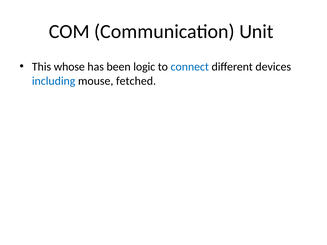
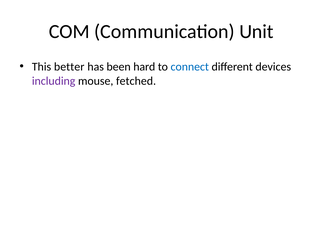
whose: whose -> better (69, 67)
logic: logic -> hard (144, 67)
including colour: blue -> purple (54, 81)
